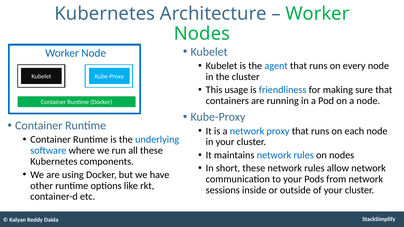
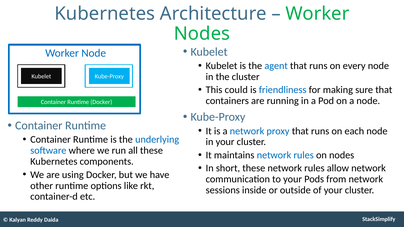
usage: usage -> could (236, 90)
